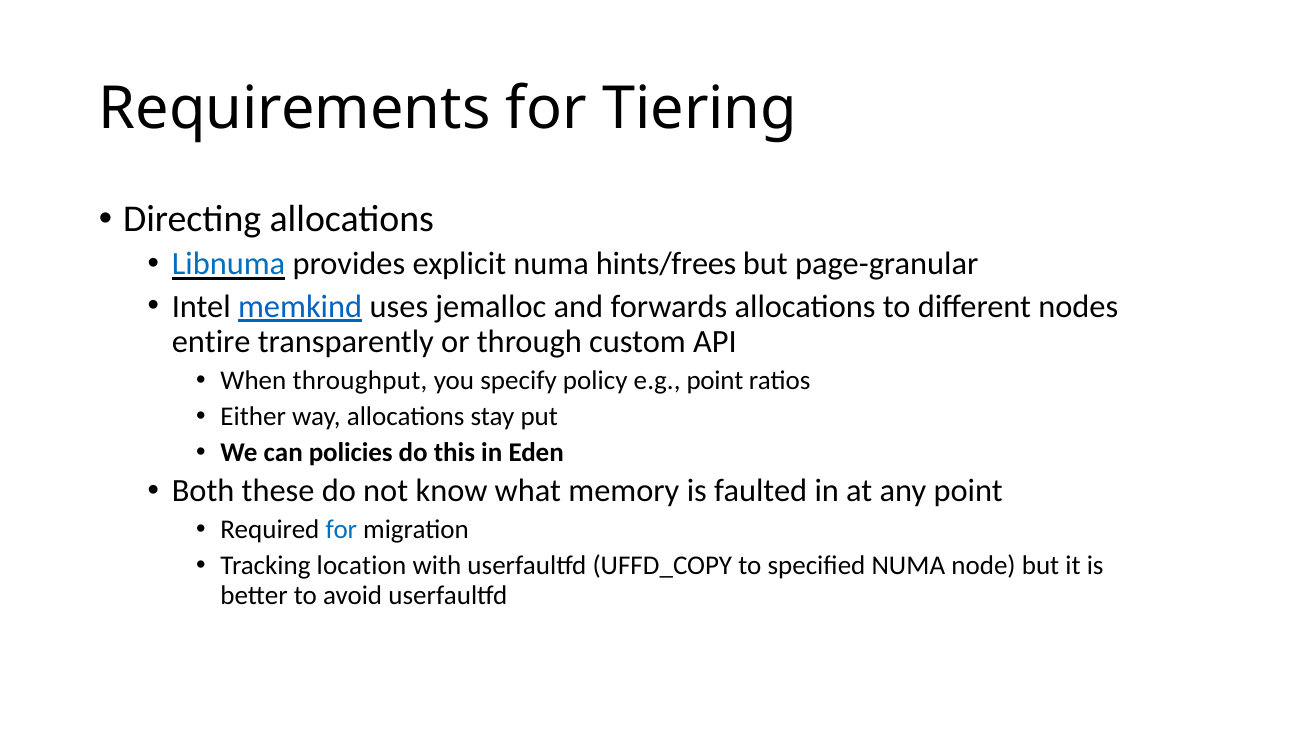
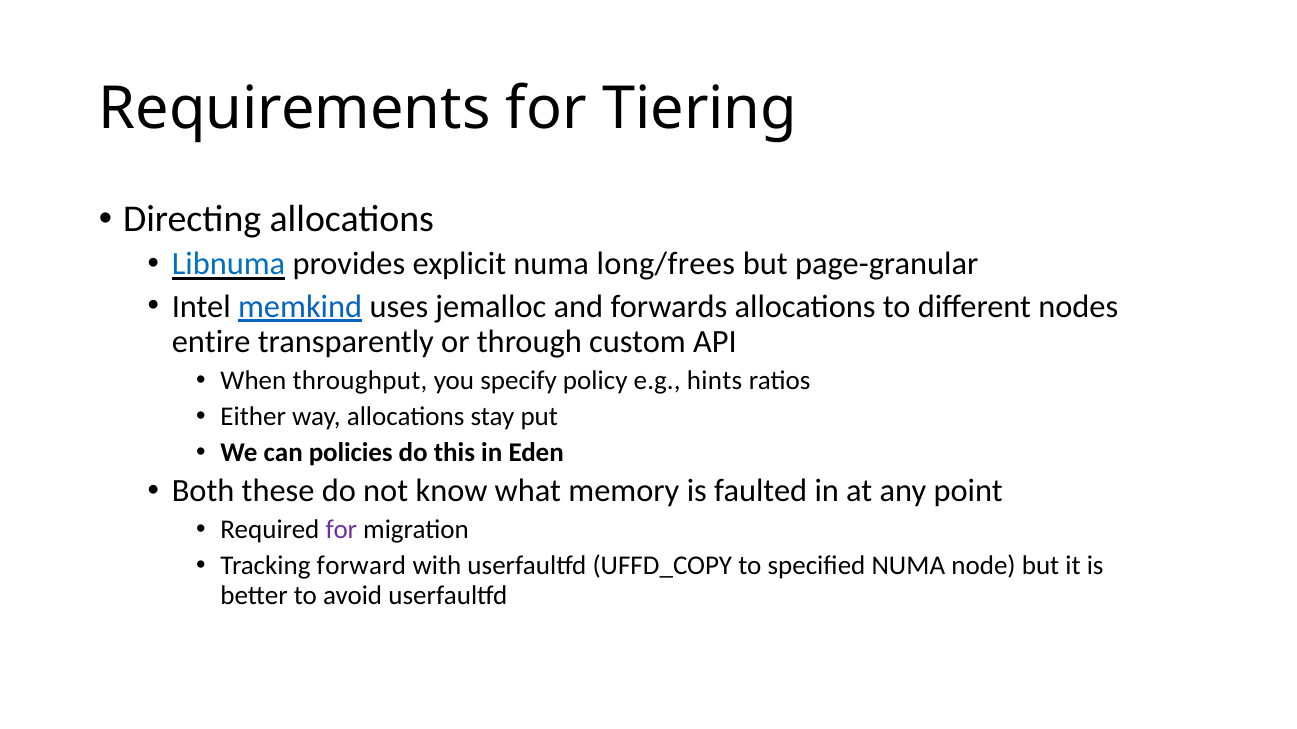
hints/frees: hints/frees -> long/frees (666, 264)
e.g point: point -> hints (715, 381)
for colour: blue -> purple (341, 530)
location: location -> forward (361, 566)
